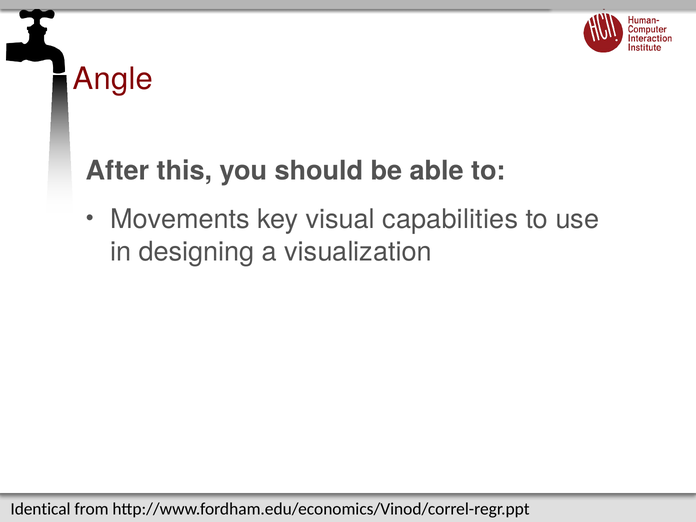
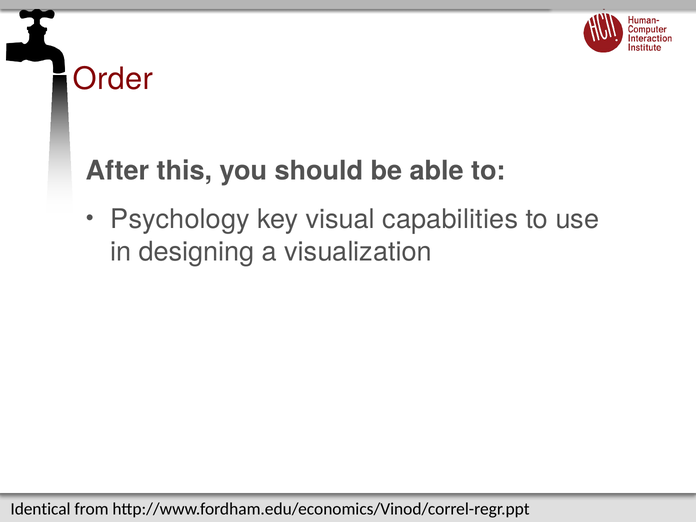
Angle: Angle -> Order (113, 79)
Movements: Movements -> Psychology (180, 219)
